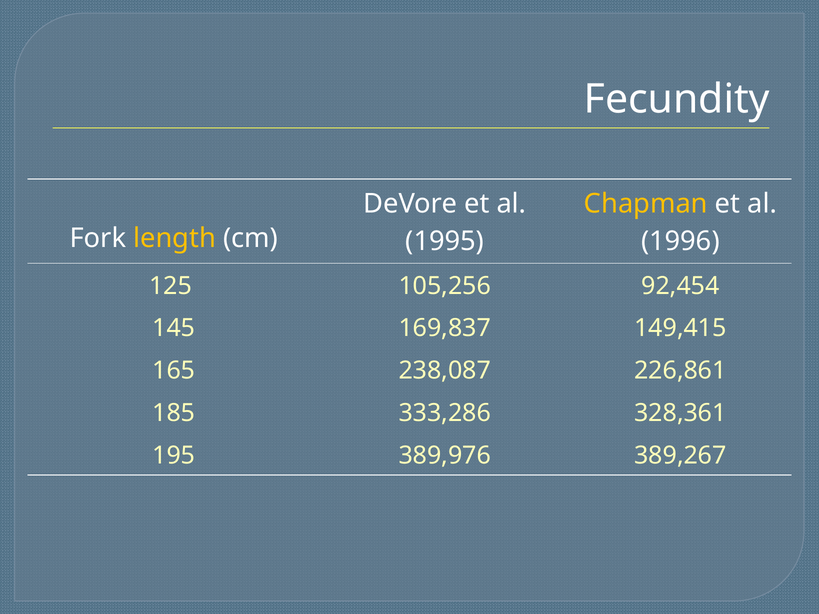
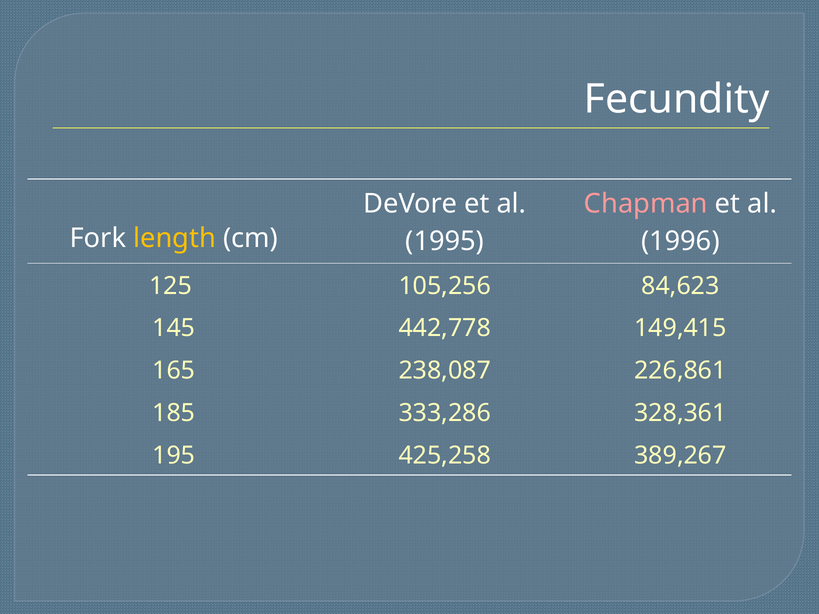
Chapman colour: yellow -> pink (646, 204)
92,454: 92,454 -> 84,623 (680, 286)
169,837: 169,837 -> 442,778 (445, 328)
389,976: 389,976 -> 425,258 (445, 455)
